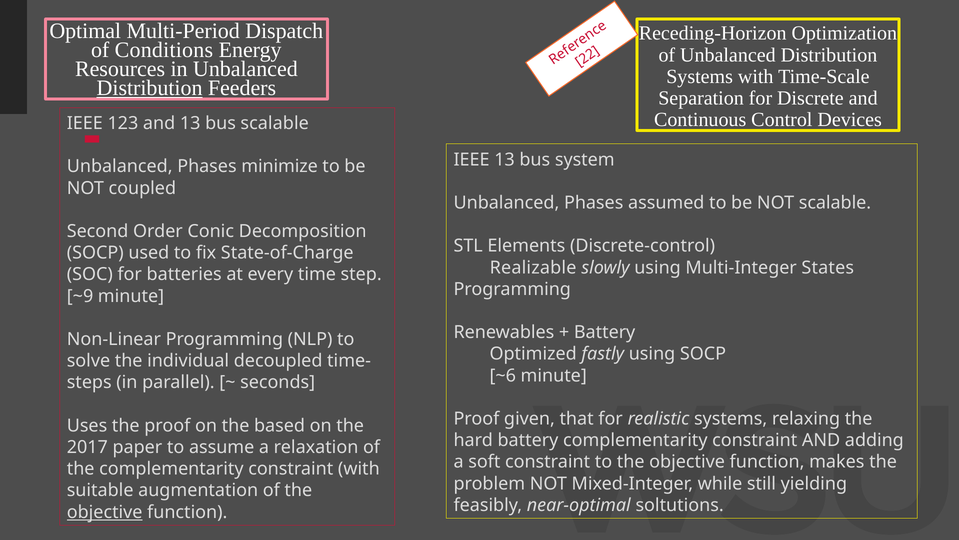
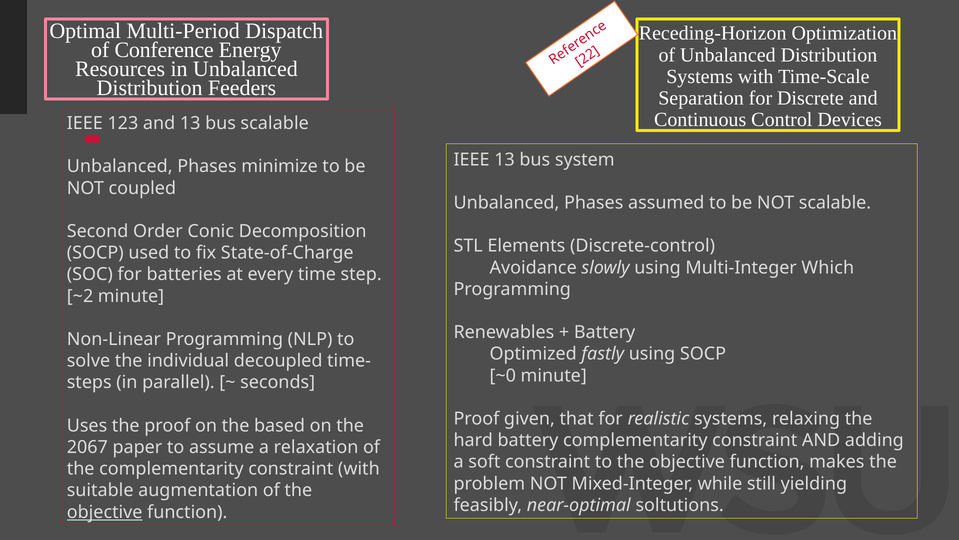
Conditions: Conditions -> Conference (164, 50)
Distribution underline: present -> none (150, 88)
Realizable: Realizable -> Avoidance (533, 267)
States: States -> Which (828, 267)
~9: ~9 -> ~2 (80, 296)
~6: ~6 -> ~0 (503, 375)
2017: 2017 -> 2067 (87, 447)
